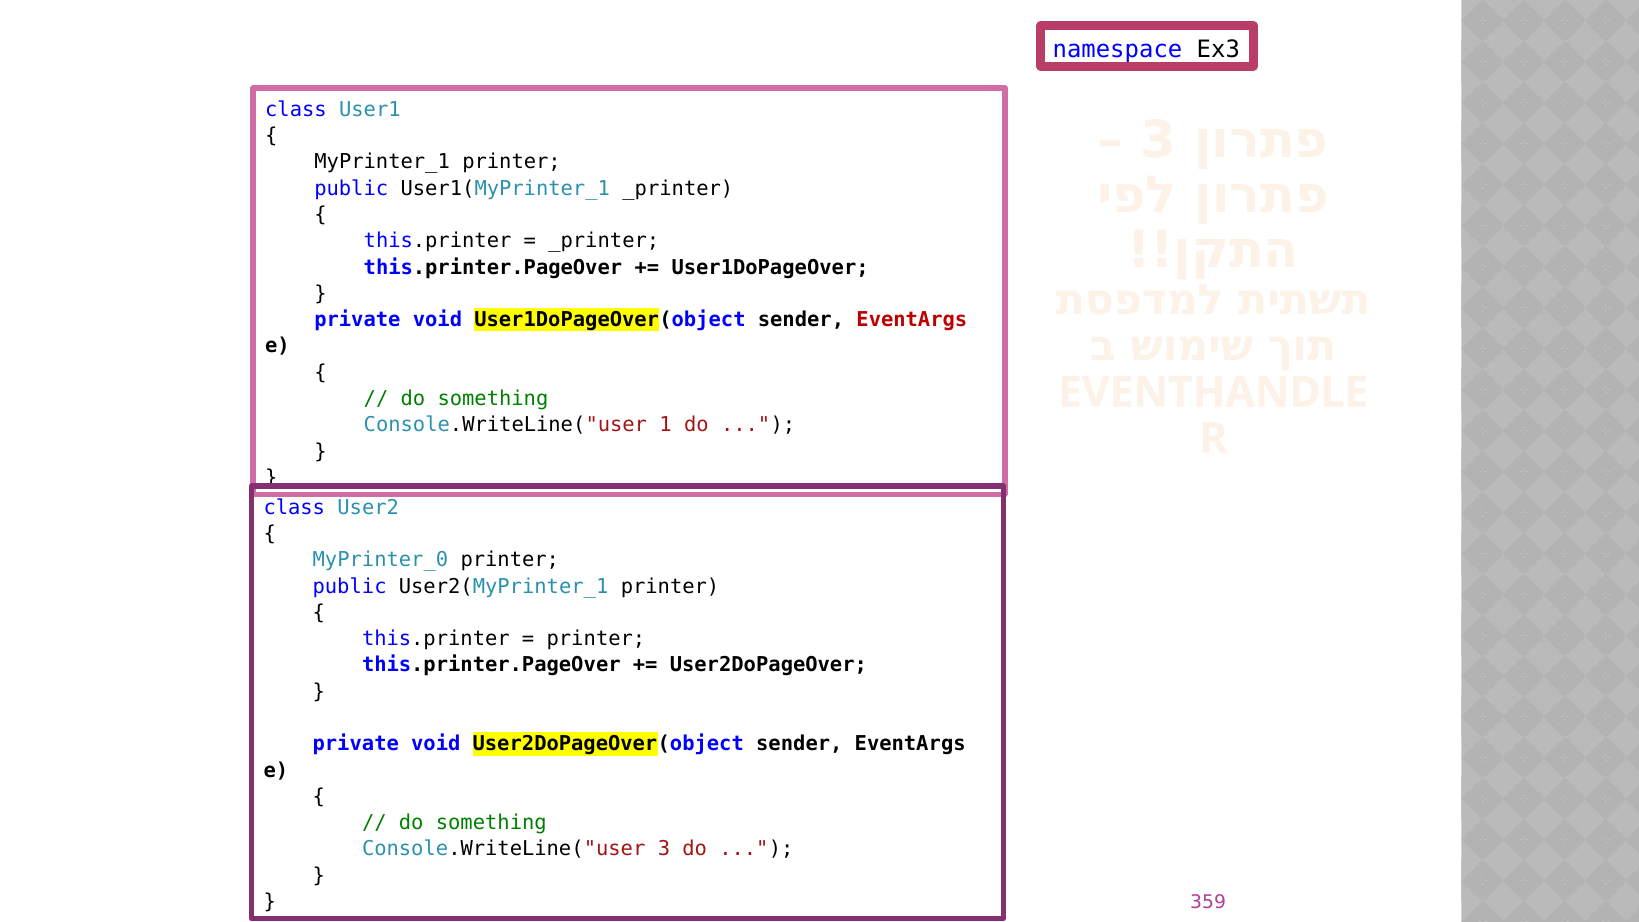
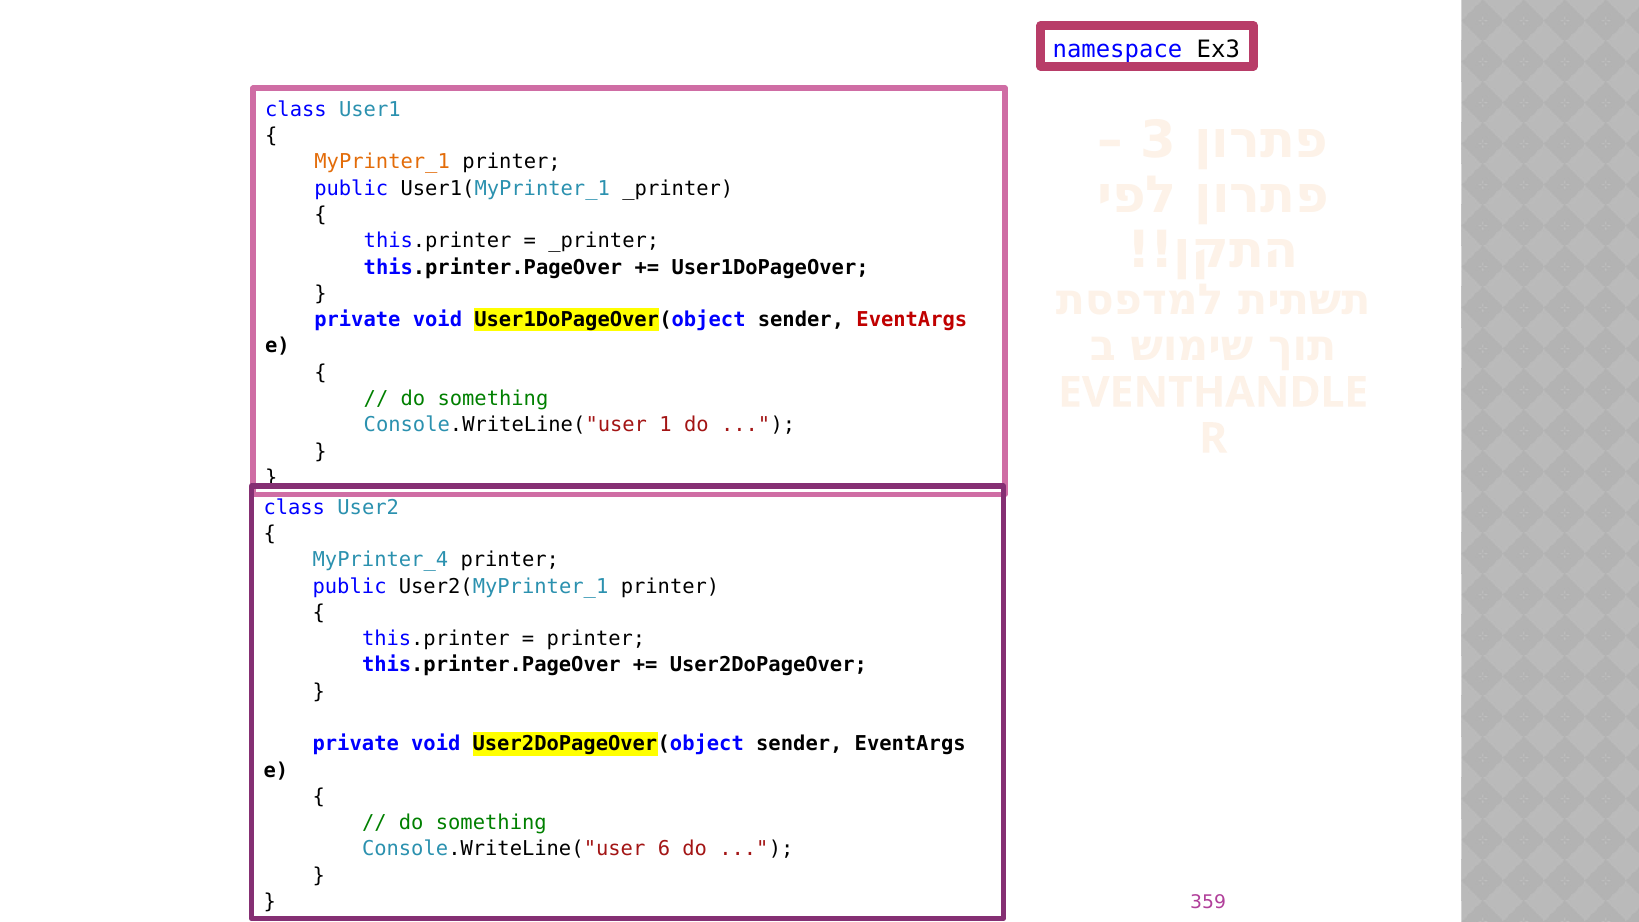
MyPrinter_1 colour: black -> orange (382, 162)
MyPrinter_0: MyPrinter_0 -> MyPrinter_4 (380, 560)
Console.WriteLine("user 3: 3 -> 6 (664, 849)
